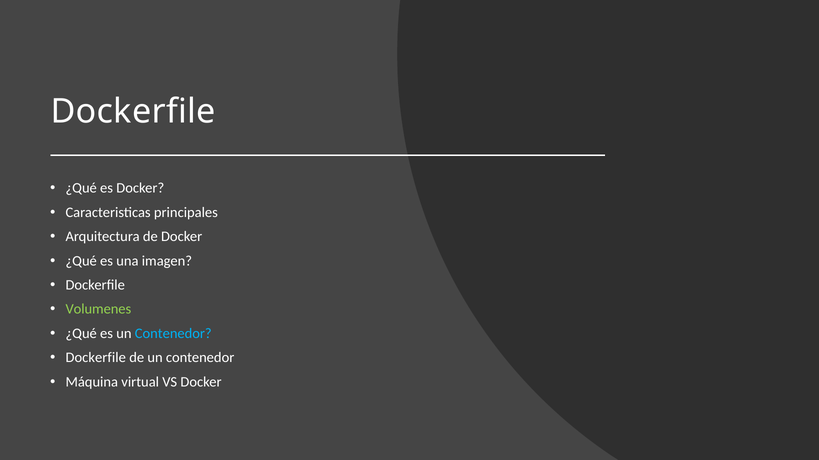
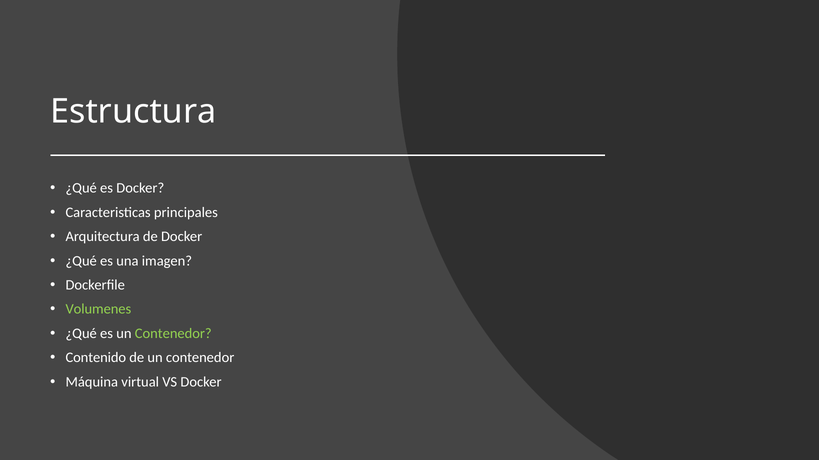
Dockerfile: Dockerfile -> Estructura (133, 112)
Contenedor colour: light blue -> light green (173, 334)
Dockerfile: Dockerfile -> Contenido (96, 358)
